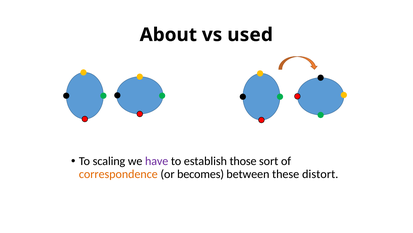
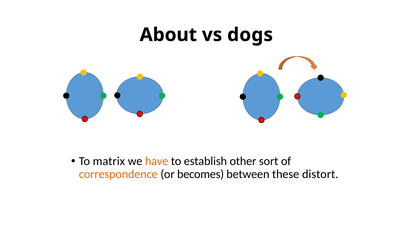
used: used -> dogs (250, 35)
scaling: scaling -> matrix (109, 161)
have colour: purple -> orange (157, 161)
those: those -> other (243, 161)
